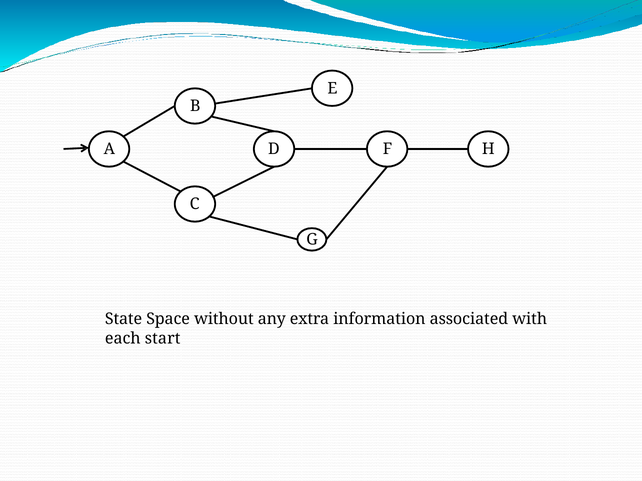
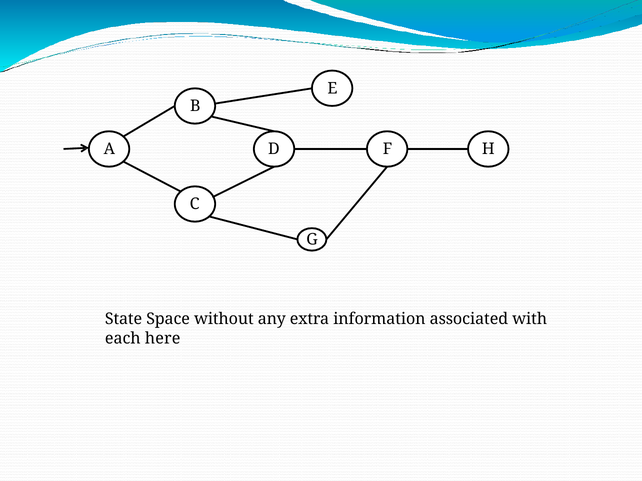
start: start -> here (163, 339)
